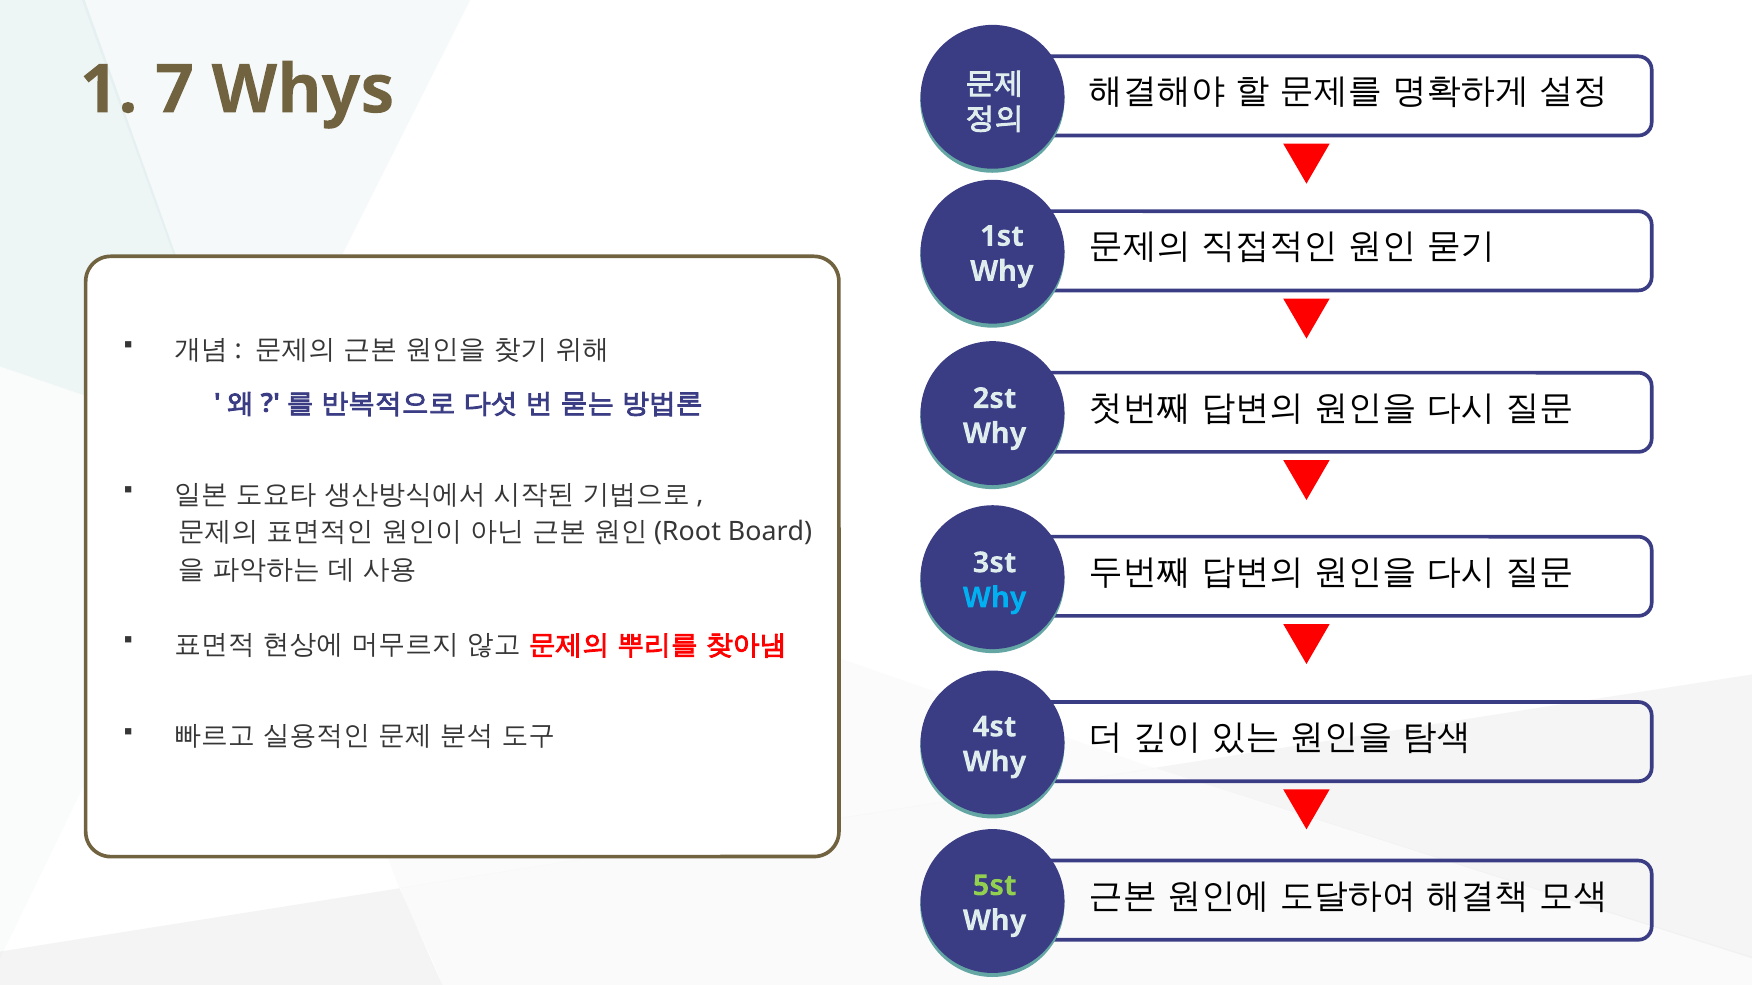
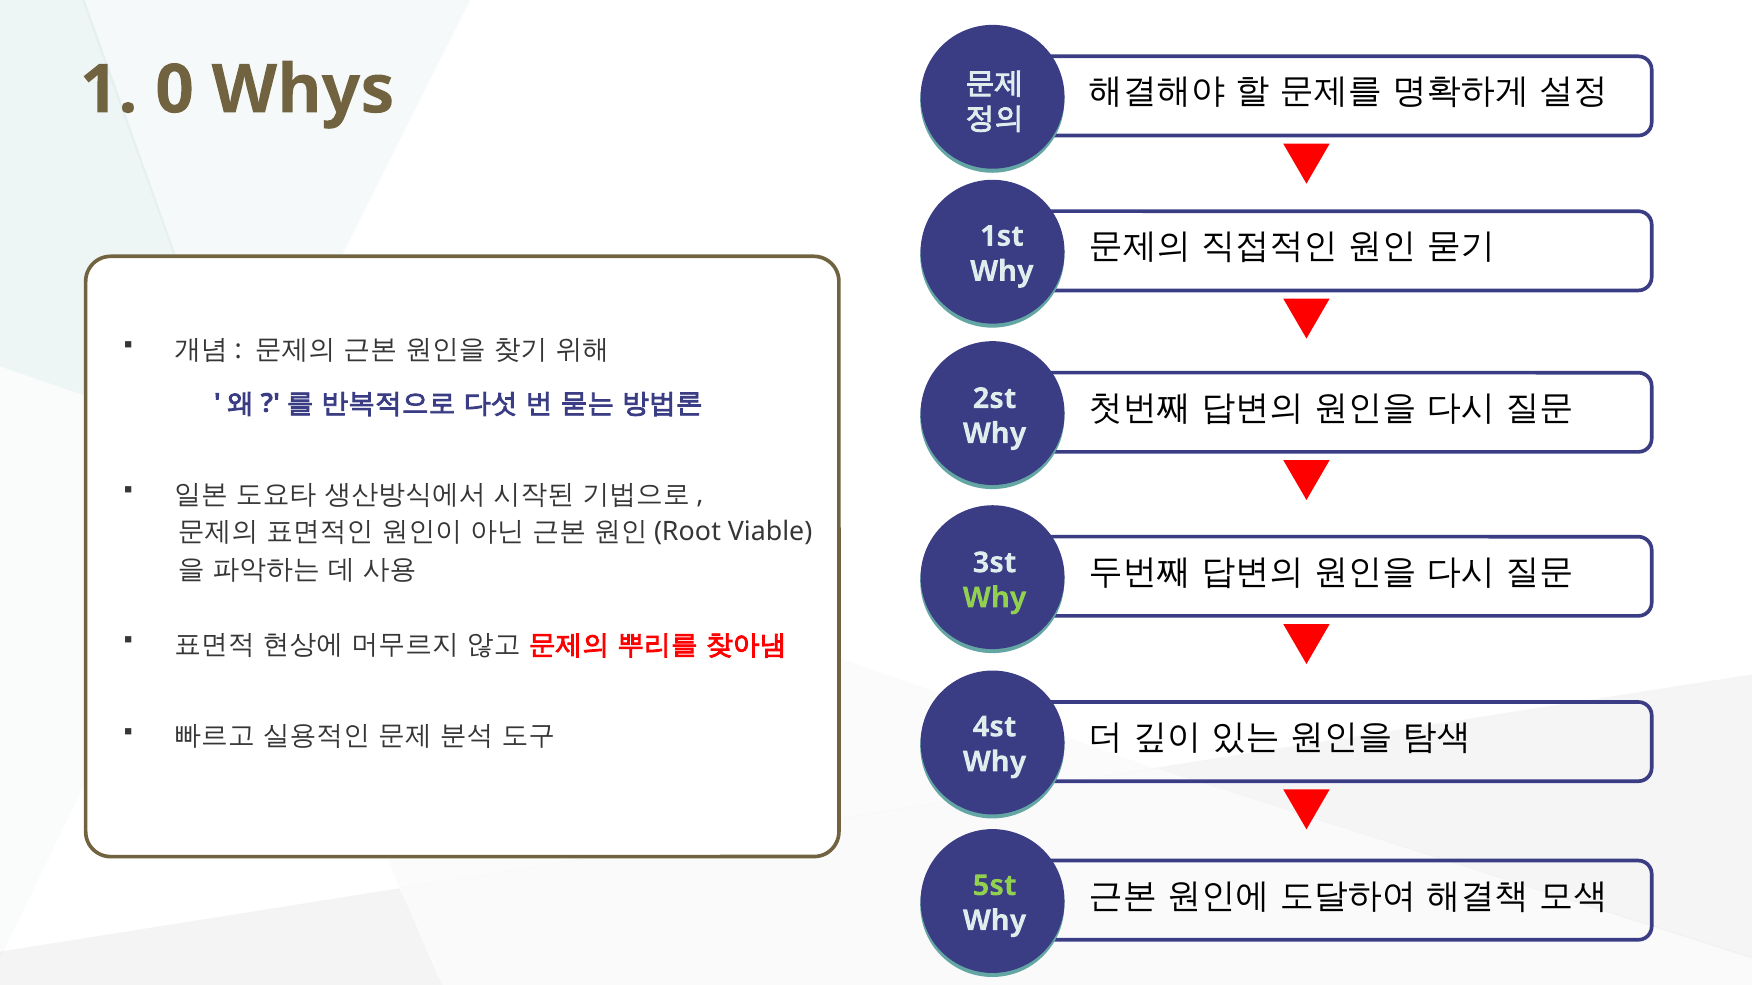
7: 7 -> 0 (175, 90)
Board: Board -> Viable (770, 532)
Why colour: light blue -> light green (995, 598)
